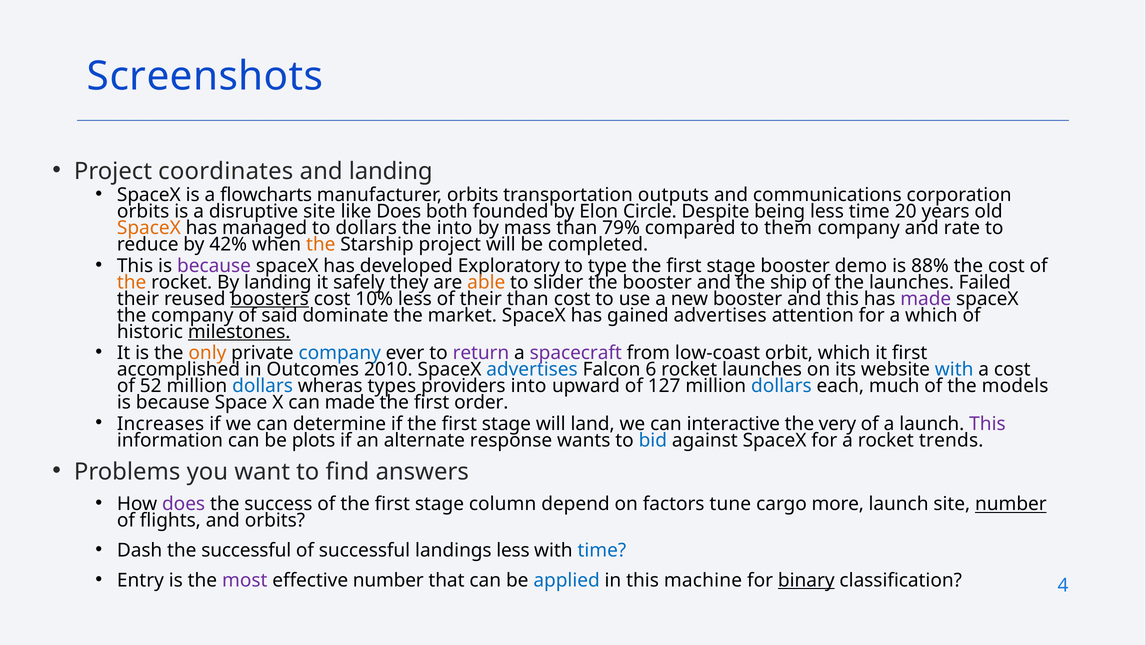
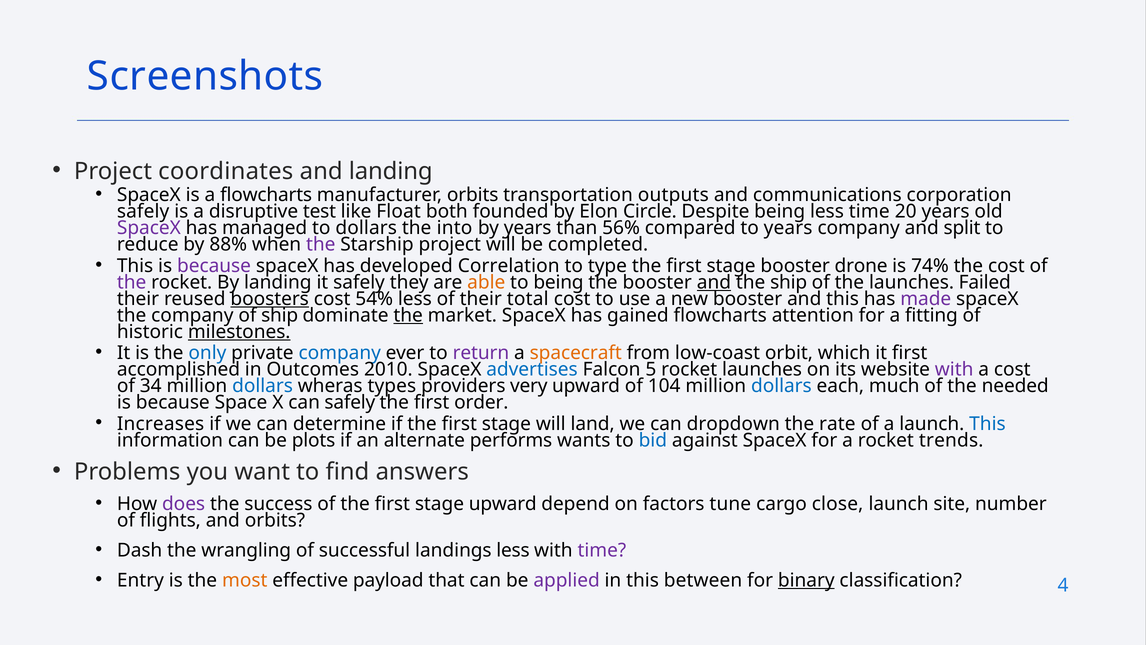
orbits: orbits -> safely (143, 212)
disruptive site: site -> test (319, 212)
like Does: Does -> Float (399, 212)
SpaceX colour: orange -> purple (149, 228)
by mass: mass -> years (528, 228)
79%: 79% -> 56% (621, 228)
to them: them -> years (788, 228)
rate: rate -> split (962, 228)
42%: 42% -> 88% (228, 245)
the colour: orange -> purple (321, 245)
Exploratory: Exploratory -> Correlation (509, 266)
demo: demo -> drone (861, 266)
88%: 88% -> 74% (930, 266)
the colour: orange -> purple (132, 282)
to slider: slider -> being (559, 282)
and underline: none -> present (714, 282)
10%: 10% -> 54% (374, 299)
their than: than -> total (528, 299)
of said: said -> ship (280, 315)
the underline: none -> present (408, 315)
gained advertises: advertises -> flowcharts (720, 315)
a which: which -> fitting (931, 315)
only colour: orange -> blue (207, 353)
spacecraft colour: purple -> orange (576, 353)
6: 6 -> 5 (651, 369)
with colour: blue -> purple (954, 369)
52: 52 -> 34 (151, 386)
providers into: into -> very (529, 386)
127: 127 -> 104 (664, 386)
models: models -> needed (1015, 386)
can made: made -> safely (350, 402)
interactive: interactive -> dropdown (733, 424)
very: very -> rate (837, 424)
This colour: purple -> blue (987, 424)
response: response -> performs (511, 440)
stage column: column -> upward (503, 504)
more: more -> close (838, 504)
number underline: present -> none (1011, 504)
the successful: successful -> wrangling (246, 550)
time colour: blue -> purple (602, 550)
most colour: purple -> orange (245, 580)
effective number: number -> payload (388, 580)
applied colour: blue -> purple (567, 580)
machine: machine -> between (703, 580)
